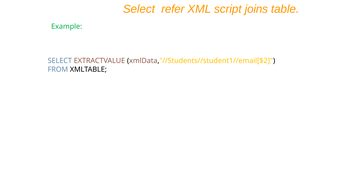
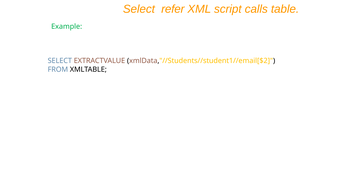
joins: joins -> calls (256, 9)
